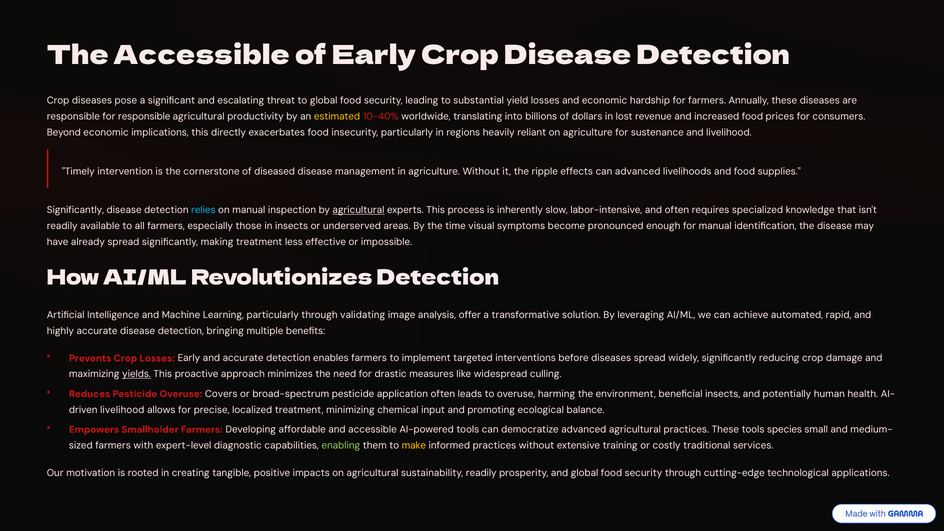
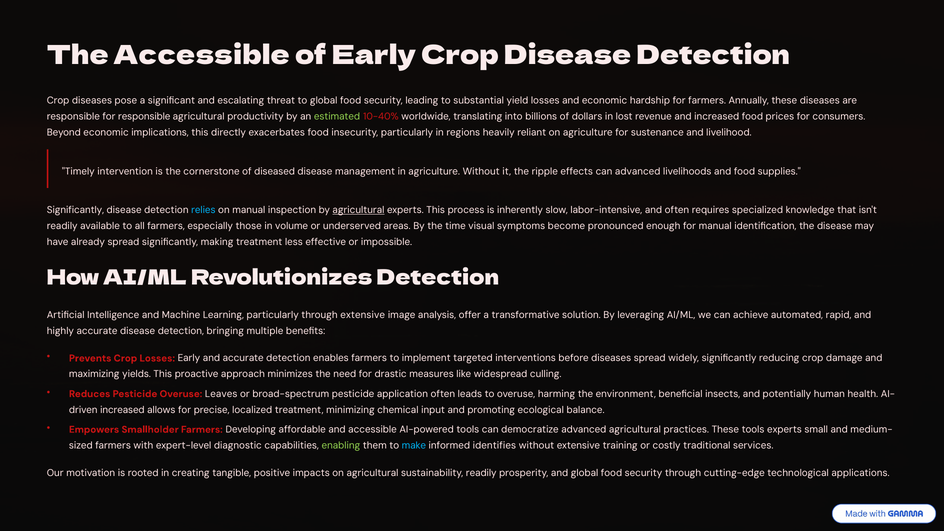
estimated colour: yellow -> light green (337, 117)
in insects: insects -> volume (292, 226)
through validating: validating -> extensive (363, 315)
yields underline: present -> none (137, 374)
Covers: Covers -> Leaves (221, 394)
livelihood: livelihood -> increased (122, 410)
tools species: species -> experts (784, 430)
make colour: yellow -> light blue (414, 445)
informed practices: practices -> identifies (494, 445)
